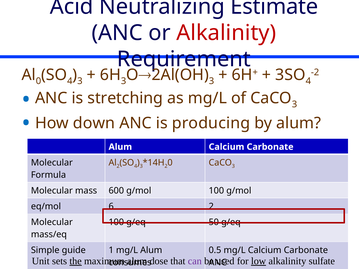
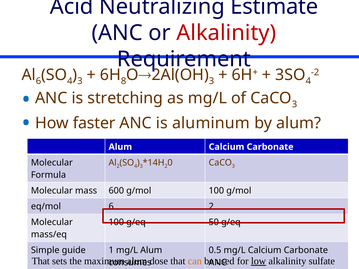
0: 0 -> 6 (38, 81)
3: 3 -> 8 (124, 81)
down: down -> faster (94, 123)
producing: producing -> aluminum (211, 123)
Unit: Unit -> That (41, 261)
the underline: present -> none (76, 261)
can colour: purple -> orange (195, 261)
